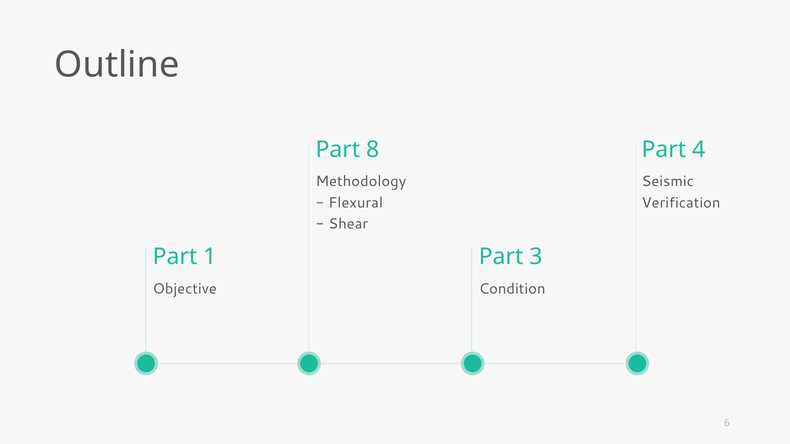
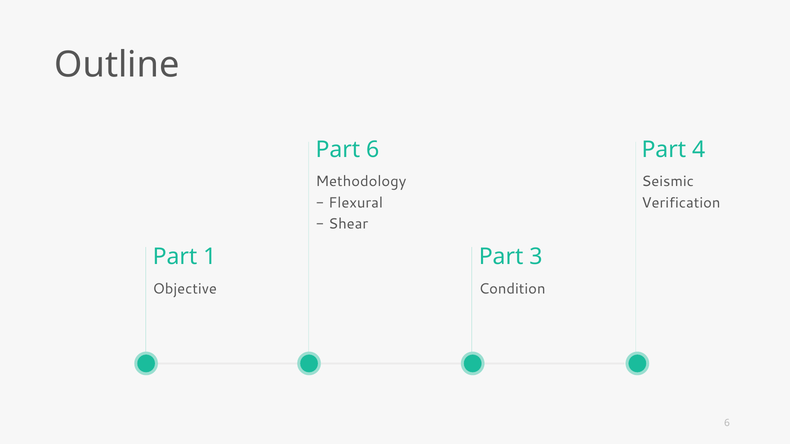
Part 8: 8 -> 6 (373, 150)
